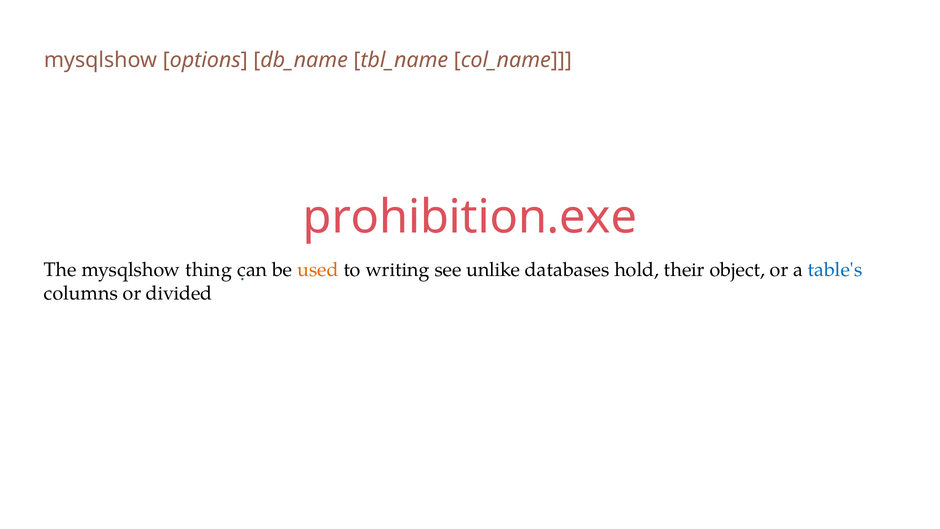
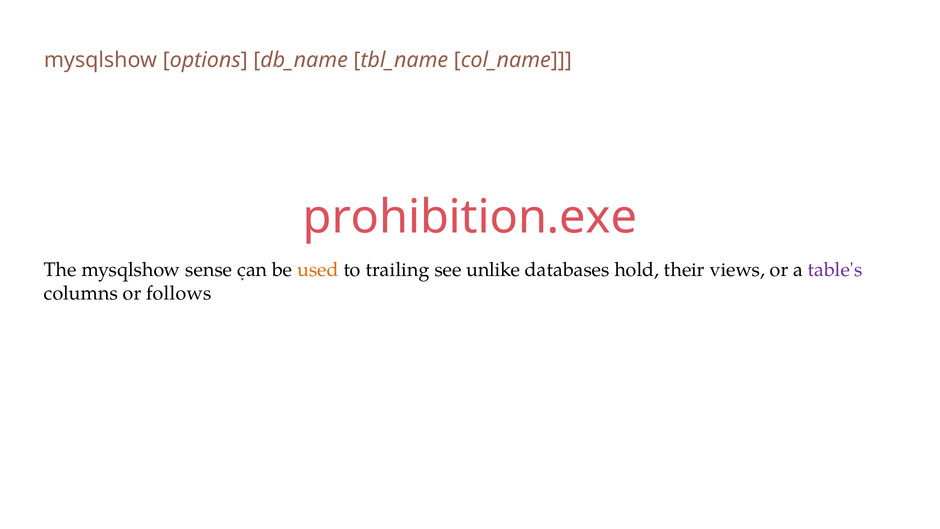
thing: thing -> sense (209, 270)
writing: writing -> trailing (398, 270)
object: object -> views (737, 270)
table's colour: blue -> purple (835, 270)
divided: divided -> follows (179, 293)
